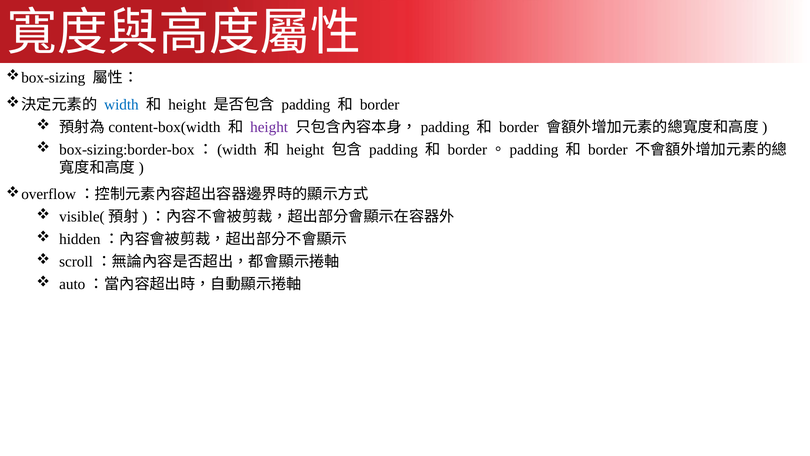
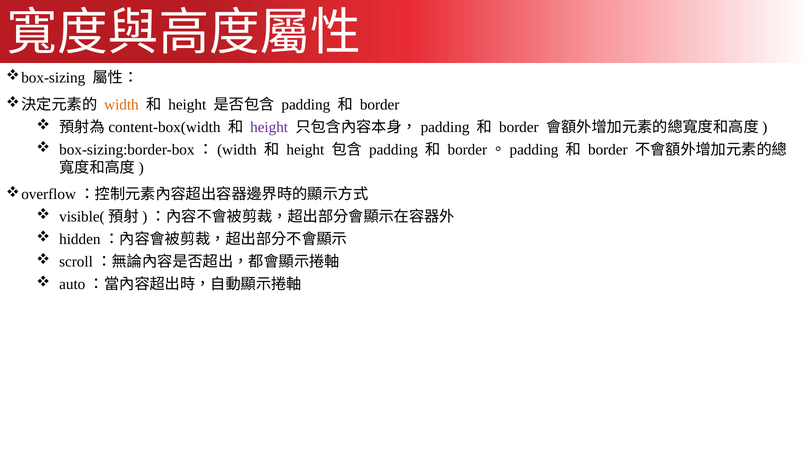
width colour: blue -> orange (121, 105)
